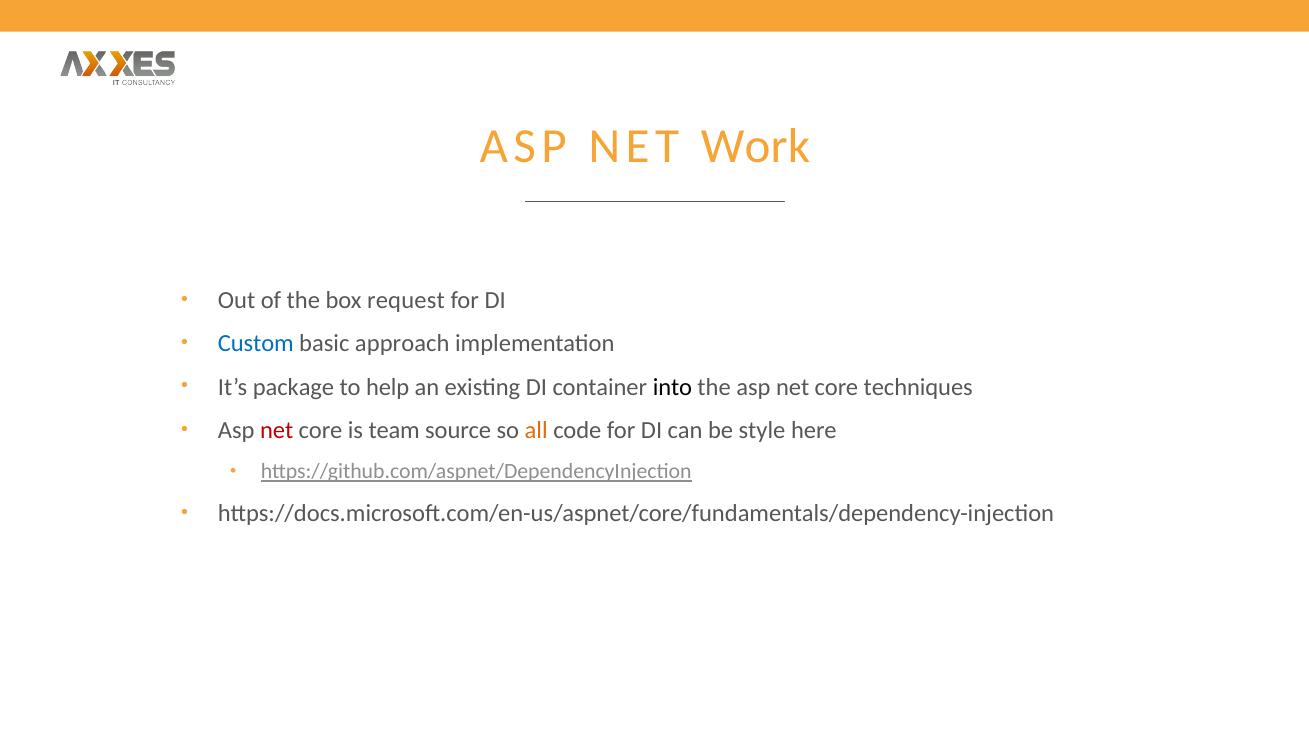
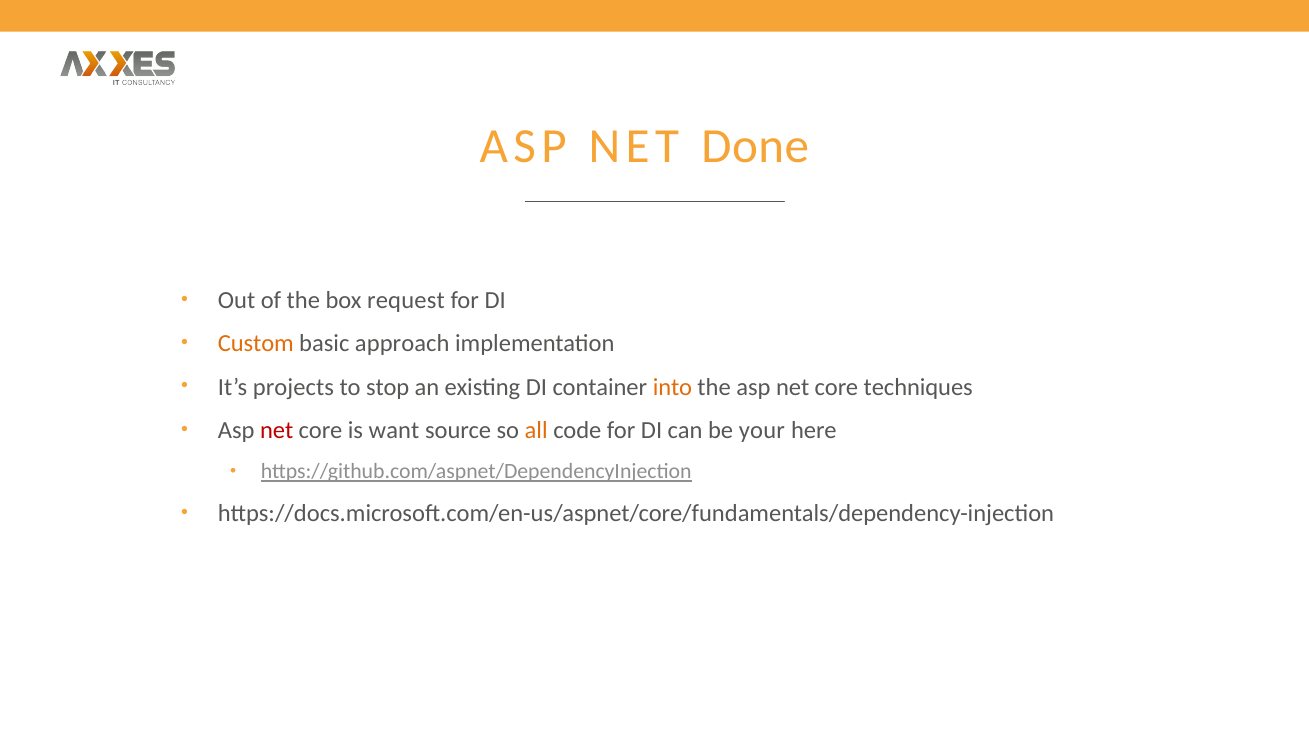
Work: Work -> Done (755, 146)
Custom colour: blue -> orange (256, 344)
package: package -> projects (293, 387)
help: help -> stop (388, 387)
into colour: black -> orange (672, 387)
team: team -> want (394, 430)
style: style -> your (762, 430)
